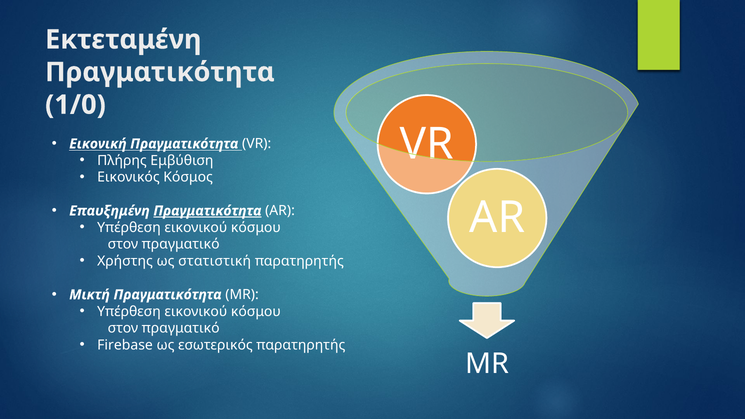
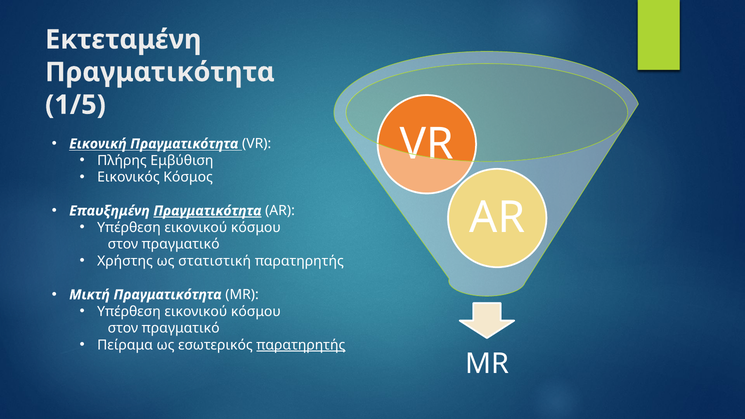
1/0: 1/0 -> 1/5 (75, 105)
Firebase: Firebase -> Πείραμα (125, 345)
παρατηρητής underline: none -> present (301, 345)
